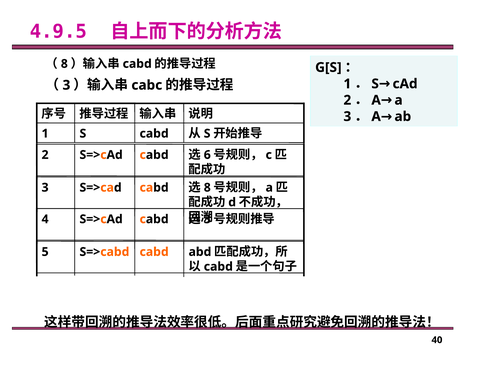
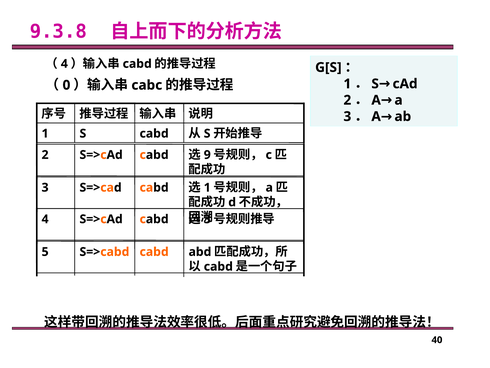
4.9.5: 4.9.5 -> 9.3.8 (58, 32)
8: 8 -> 4 (64, 64)
3: 3 -> 0 (66, 85)
6: 6 -> 9 (207, 155)
8: 8 -> 1 (207, 187)
